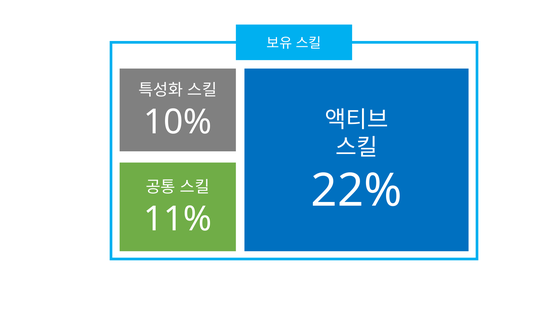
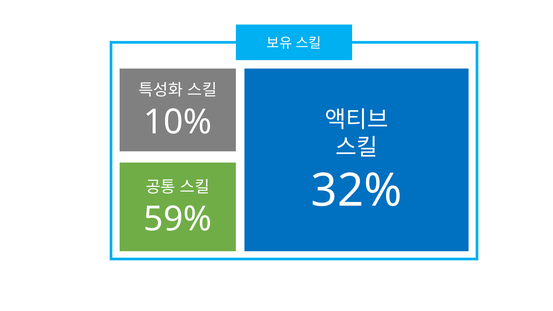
22%: 22% -> 32% (356, 191)
11%: 11% -> 59% (178, 219)
